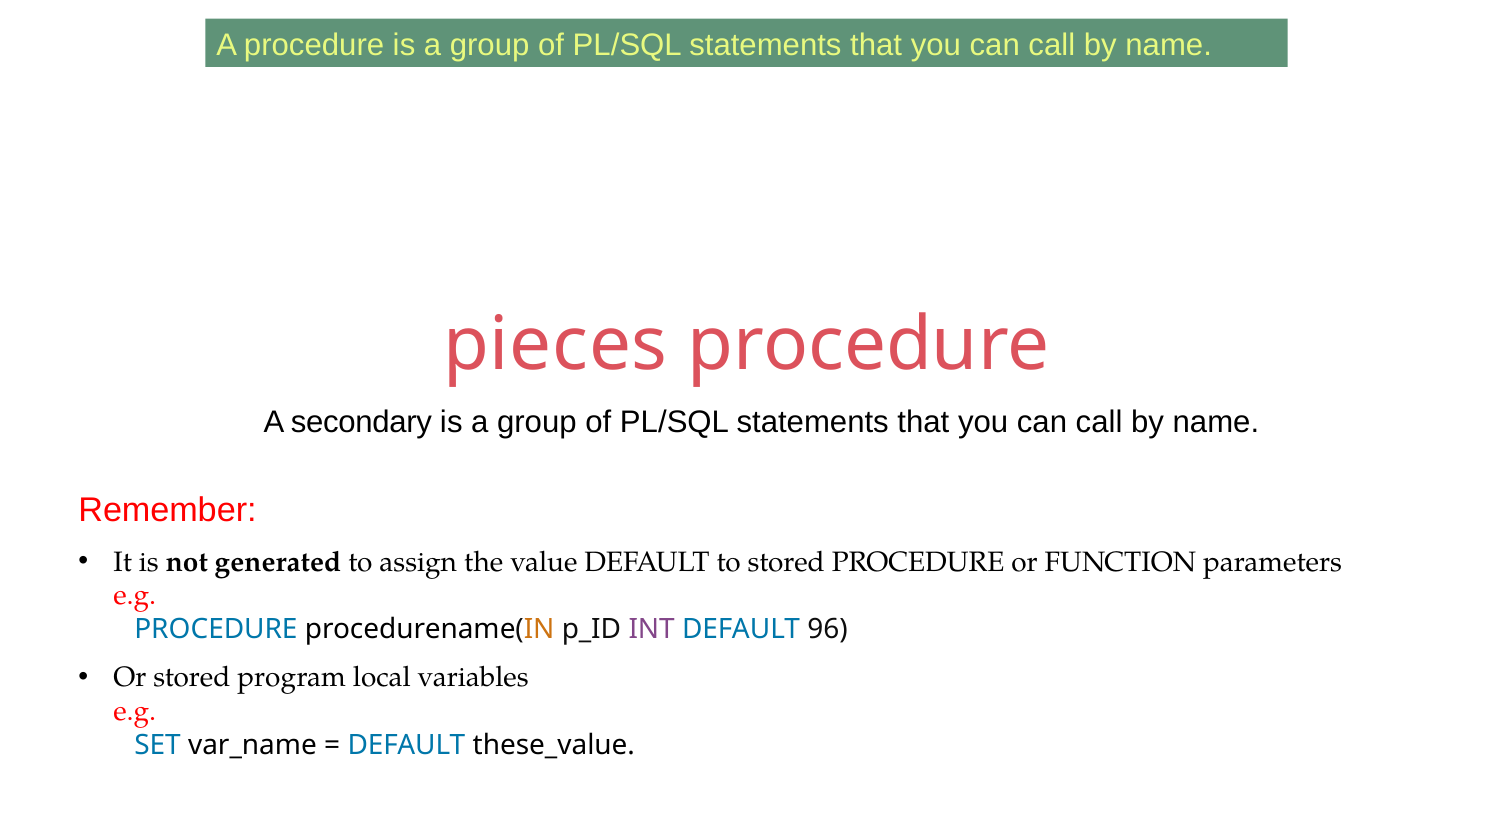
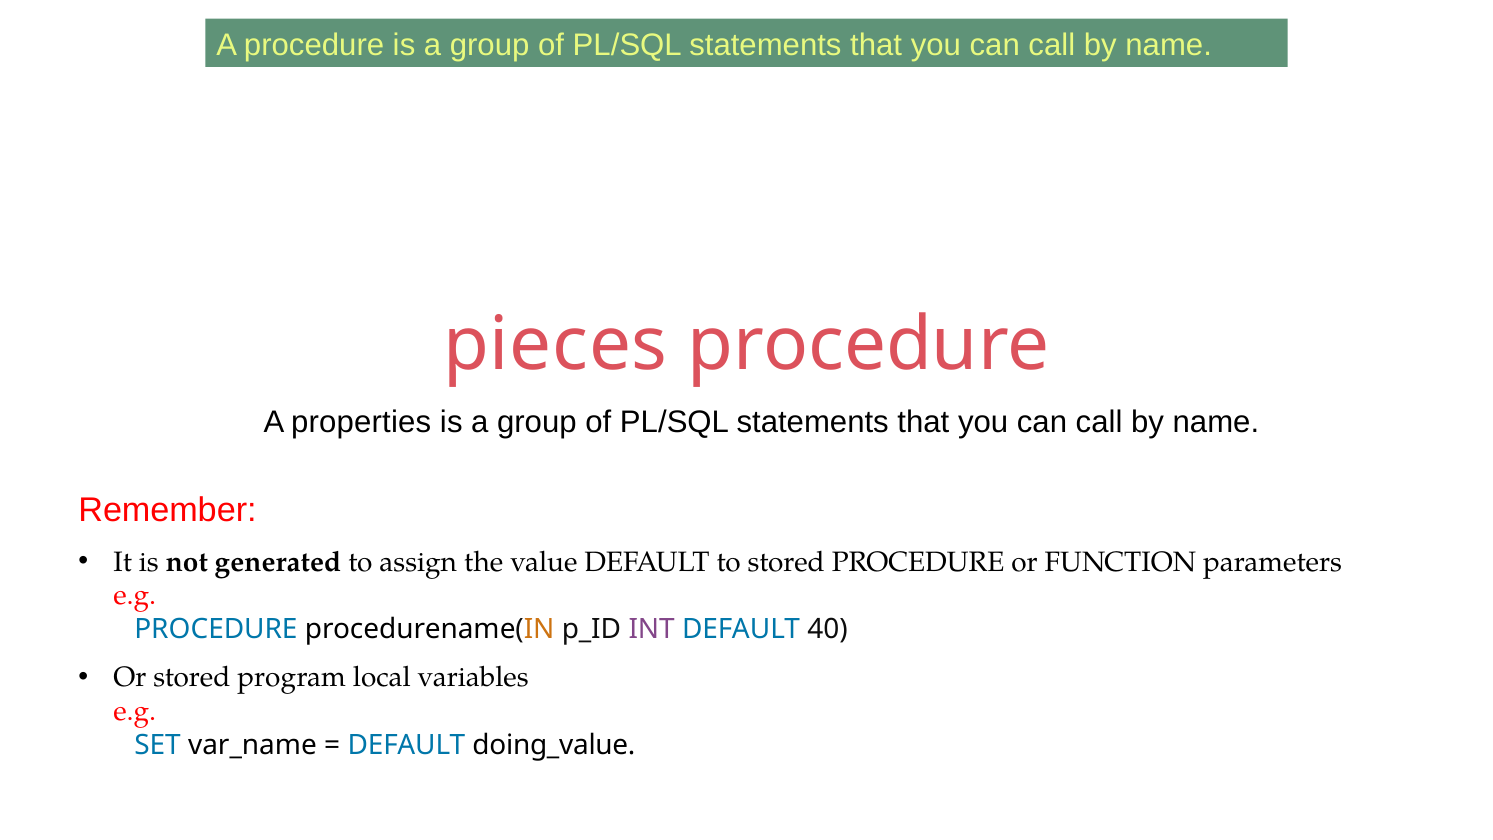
secondary: secondary -> properties (361, 422)
96: 96 -> 40 (828, 629)
these_value: these_value -> doing_value (554, 745)
